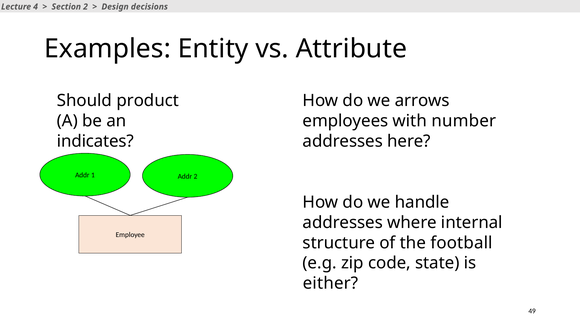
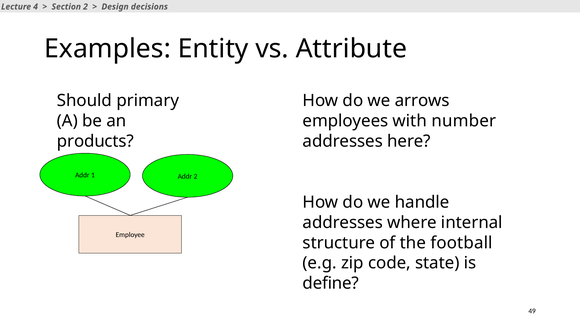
product: product -> primary (148, 101)
indicates: indicates -> products (95, 141)
either: either -> define (331, 284)
